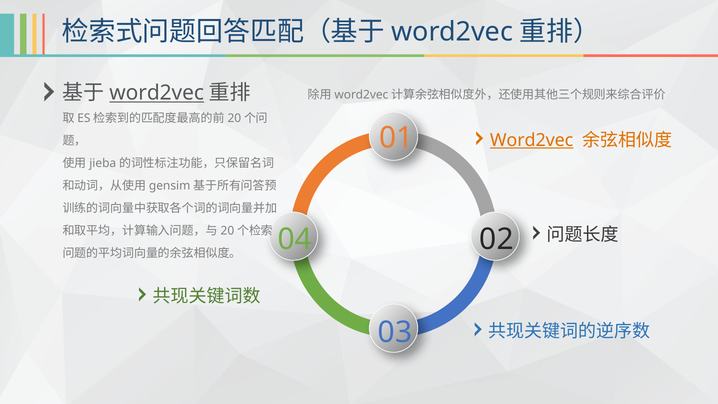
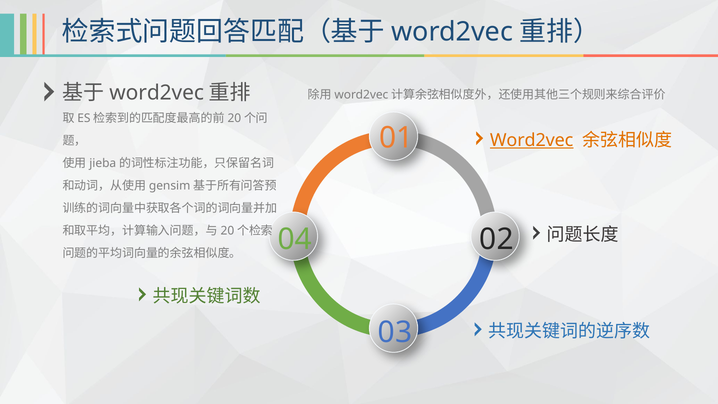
word2vec underline: present -> none (157, 93)
